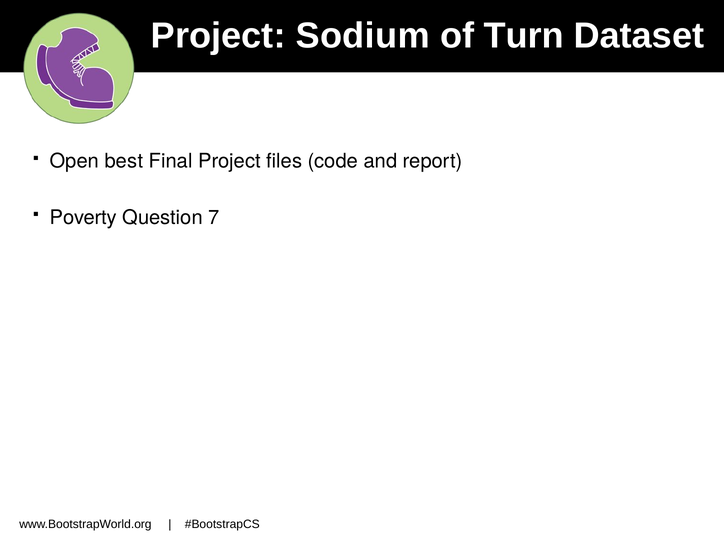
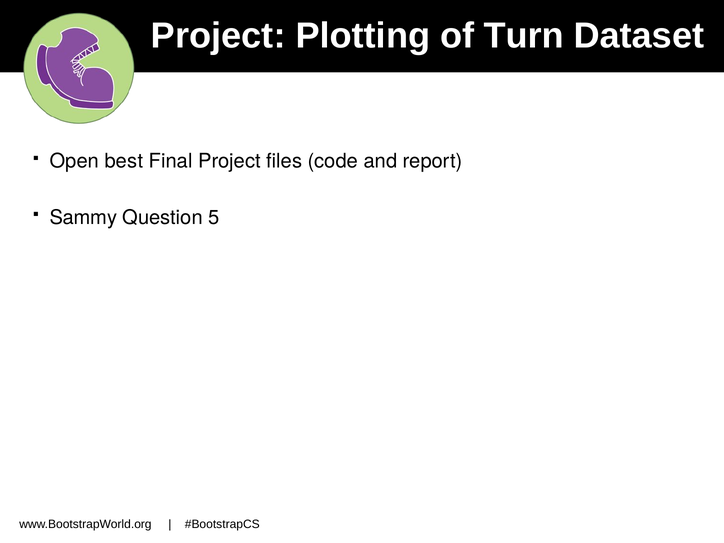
Sodium: Sodium -> Plotting (363, 36)
Poverty: Poverty -> Sammy (83, 217)
7: 7 -> 5 (214, 217)
